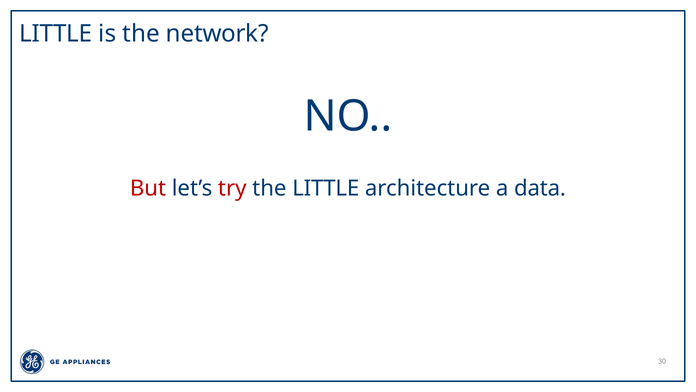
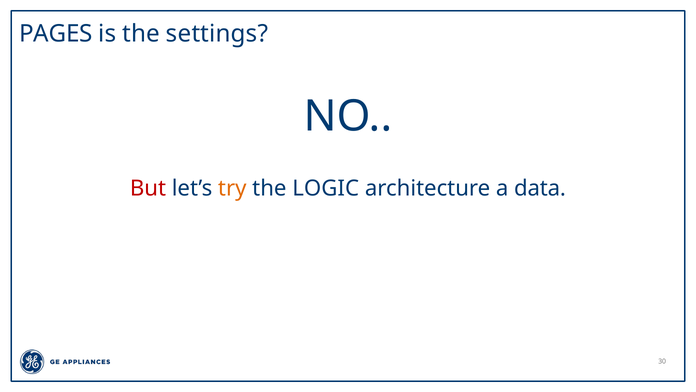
LITTLE: LITTLE -> PAGES (56, 34)
network: network -> settings (217, 34)
try colour: red -> orange (232, 188)
the LITTLE: LITTLE -> LOGIC (326, 188)
